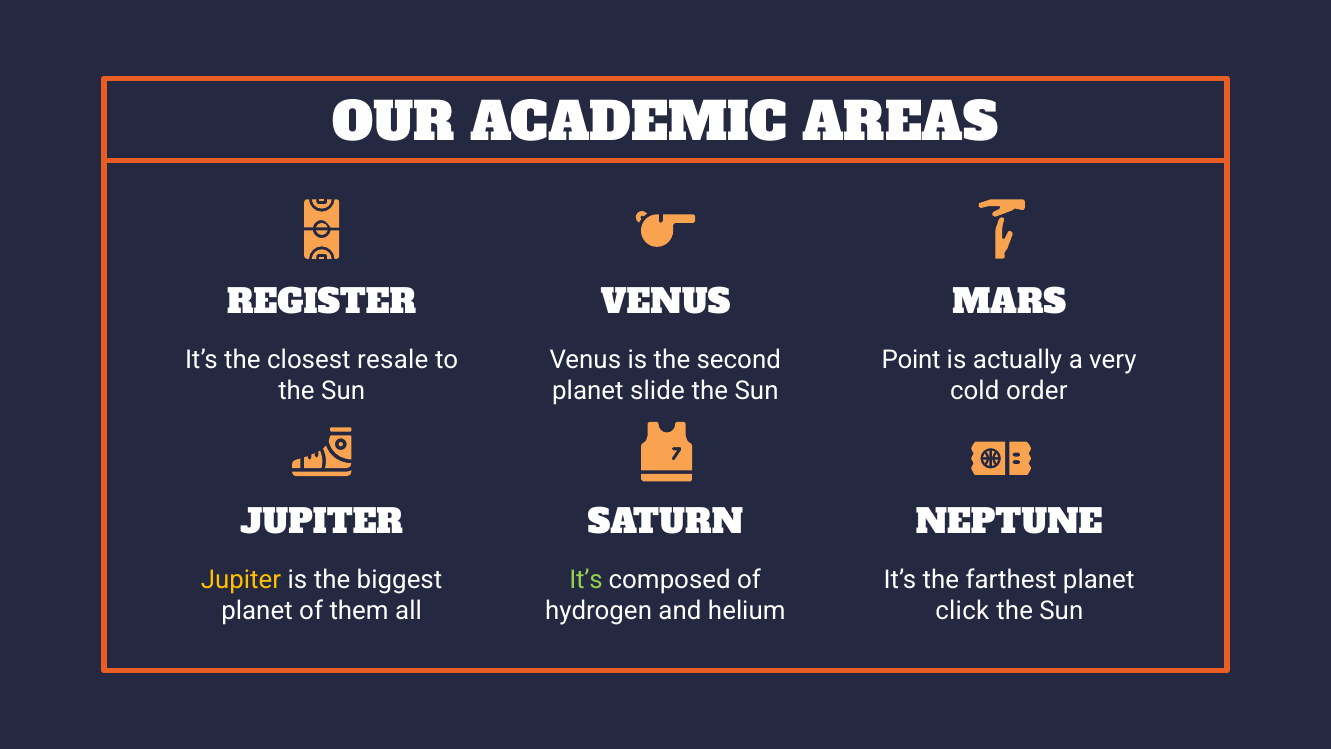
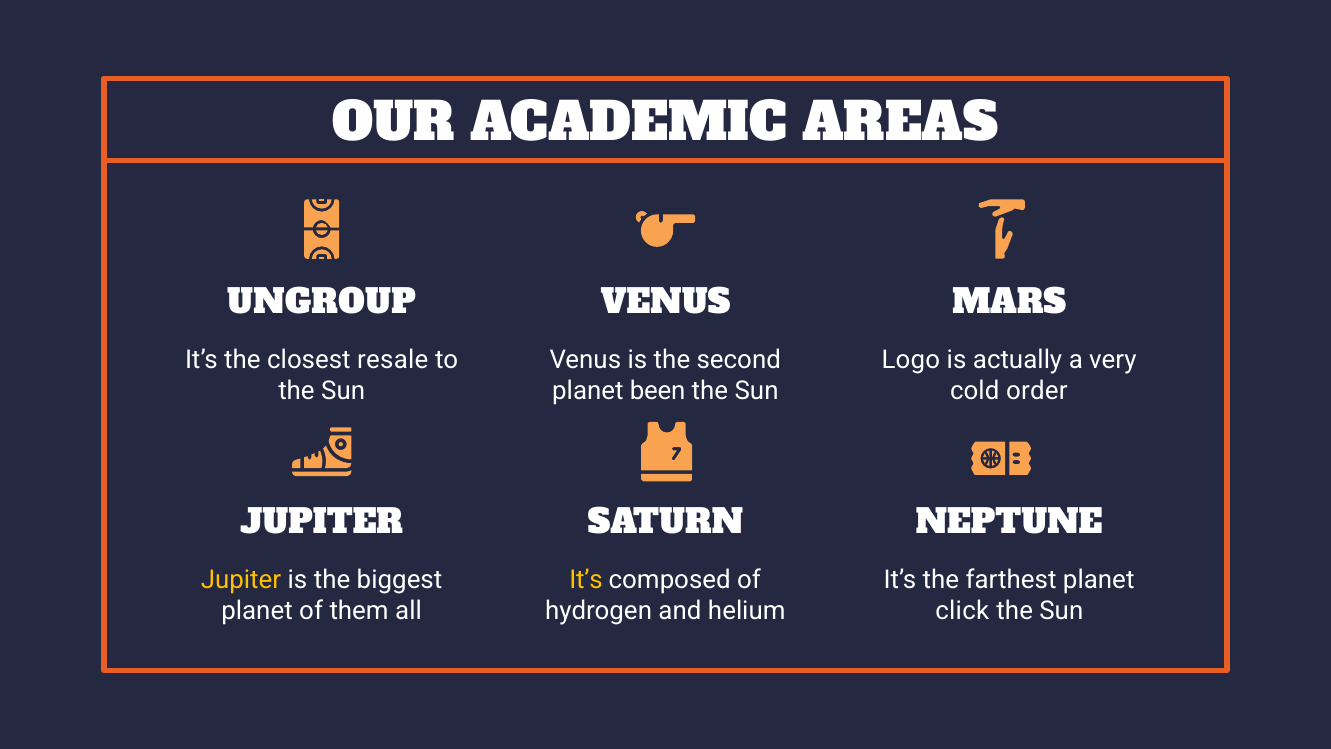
REGISTER: REGISTER -> UNGROUP (322, 302)
Point: Point -> Logo (911, 360)
slide: slide -> been (658, 391)
It’s colour: light green -> yellow (586, 580)
